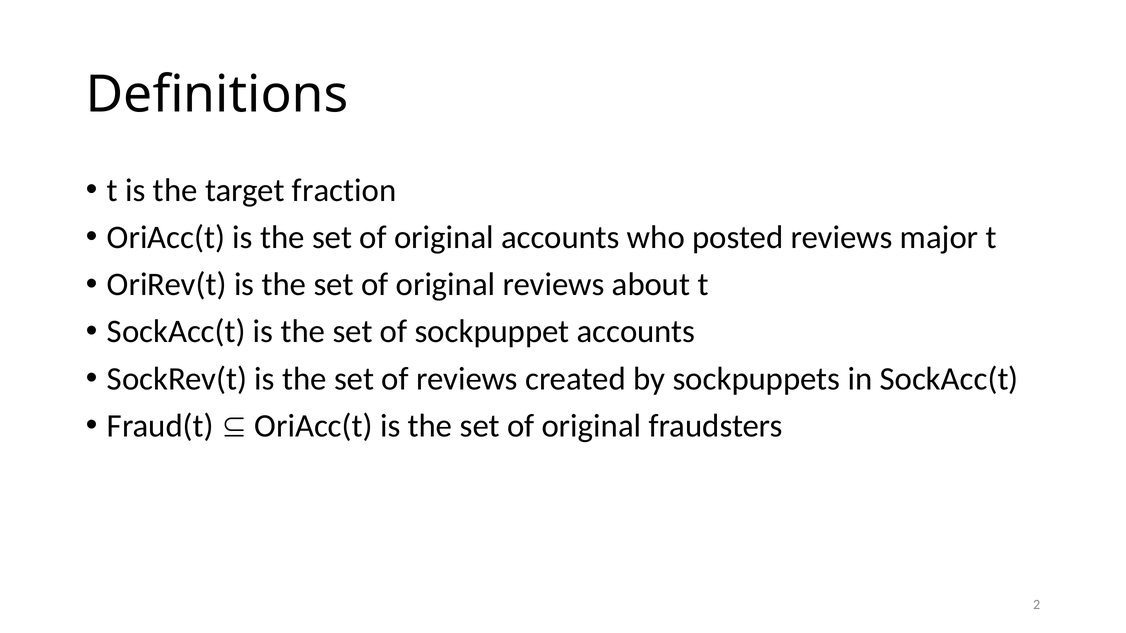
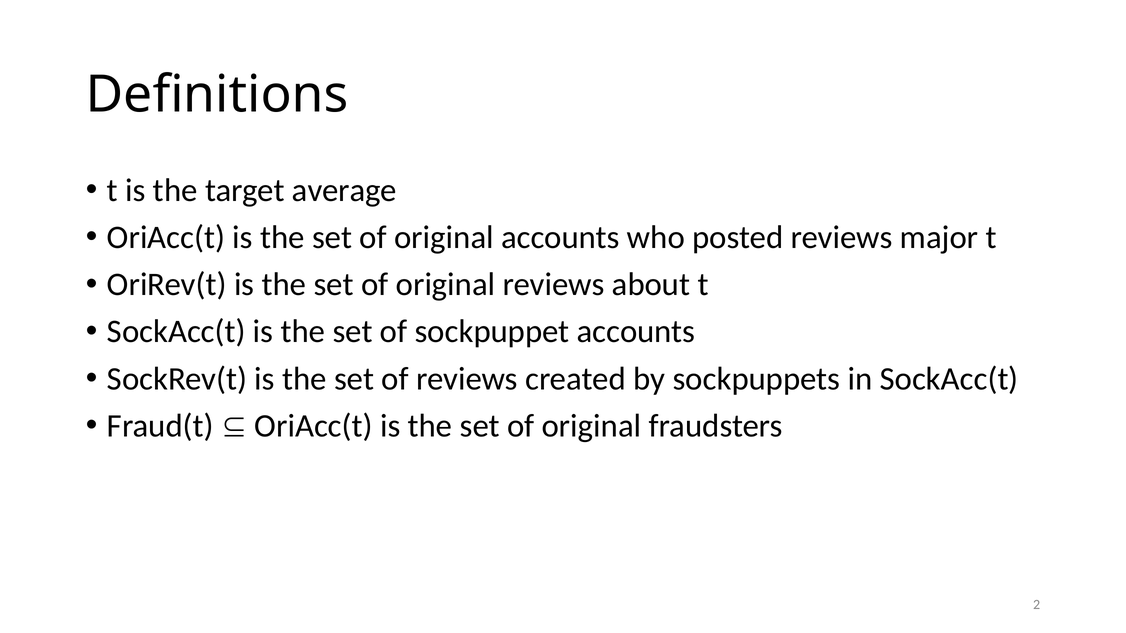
fraction: fraction -> average (344, 190)
